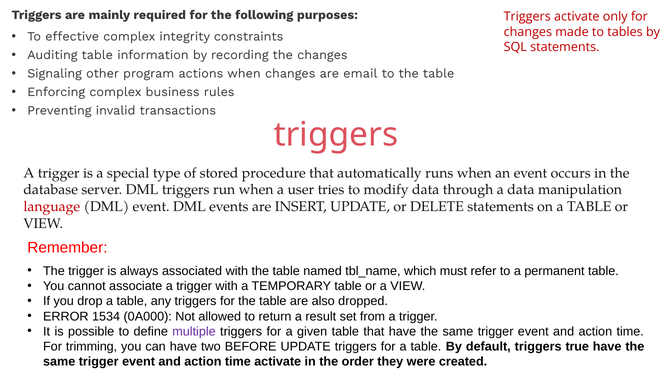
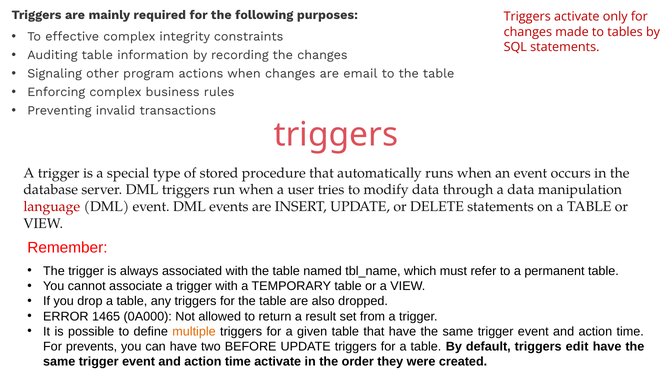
1534: 1534 -> 1465 (106, 316)
multiple colour: purple -> orange (194, 331)
trimming: trimming -> prevents (92, 347)
true: true -> edit (577, 347)
